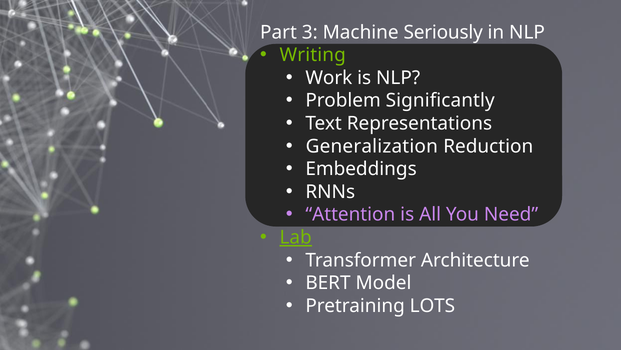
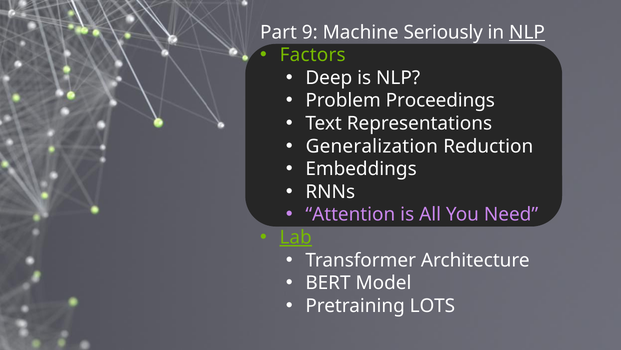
3: 3 -> 9 (310, 32)
NLP underline: none -> present (527, 32)
Writing: Writing -> Factors (313, 55)
Work: Work -> Deep (329, 78)
Significantly: Significantly -> Proceedings (440, 100)
